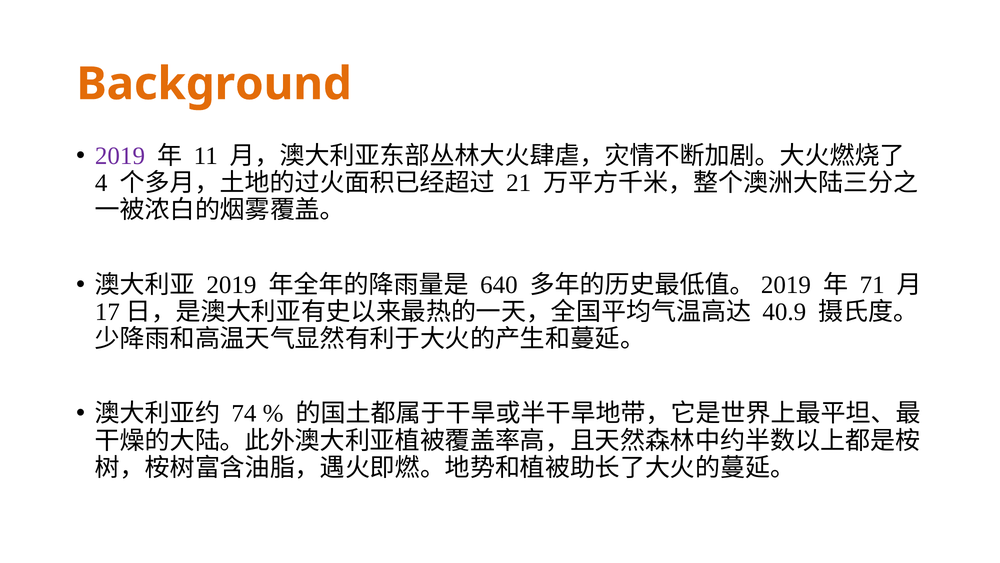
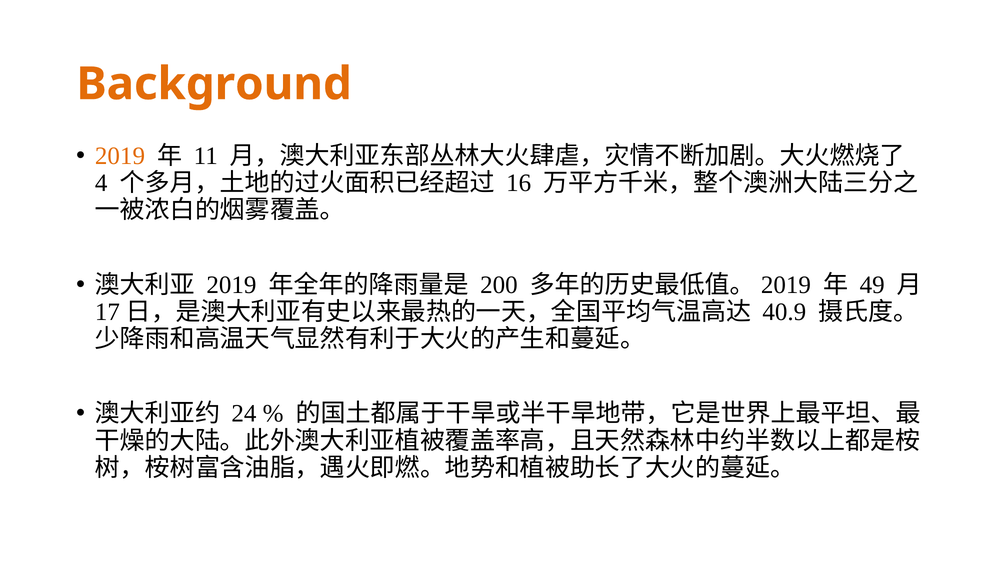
2019 colour: purple -> orange (120, 156)
21: 21 -> 16 (519, 183)
640: 640 -> 200 (499, 285)
71: 71 -> 49 (872, 285)
74: 74 -> 24 (244, 413)
